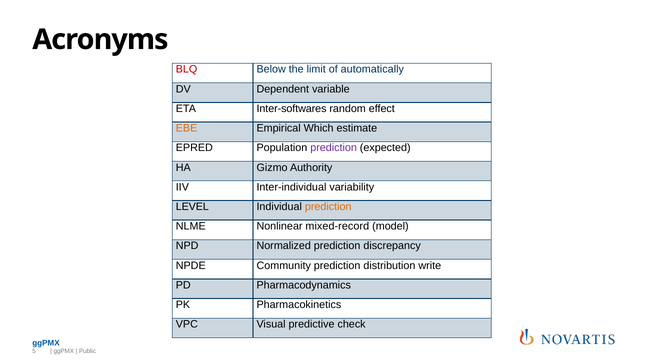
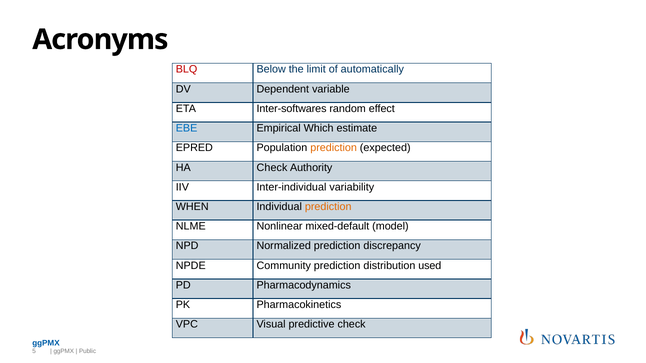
EBE colour: orange -> blue (187, 128)
prediction colour: purple -> orange (334, 148)
HA Gizmo: Gizmo -> Check (272, 168)
LEVEL: LEVEL -> WHEN (192, 207)
mixed-record: mixed-record -> mixed-default (337, 227)
write: write -> used (430, 266)
